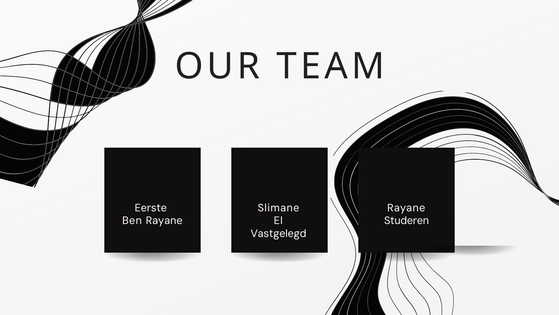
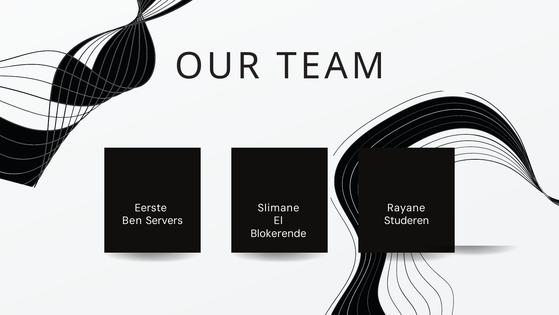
Ben Rayane: Rayane -> Servers (164, 220)
Vastgelegd: Vastgelegd -> Blokerende (279, 233)
